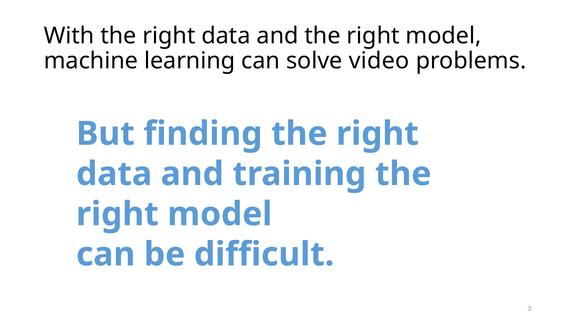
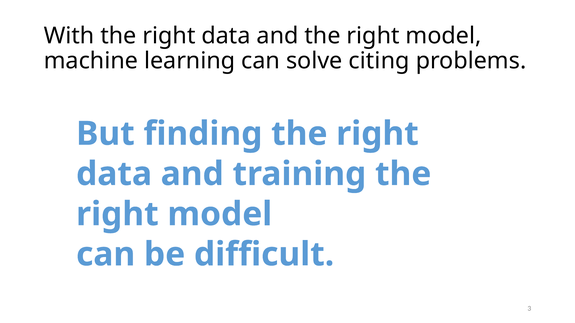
video: video -> citing (379, 61)
